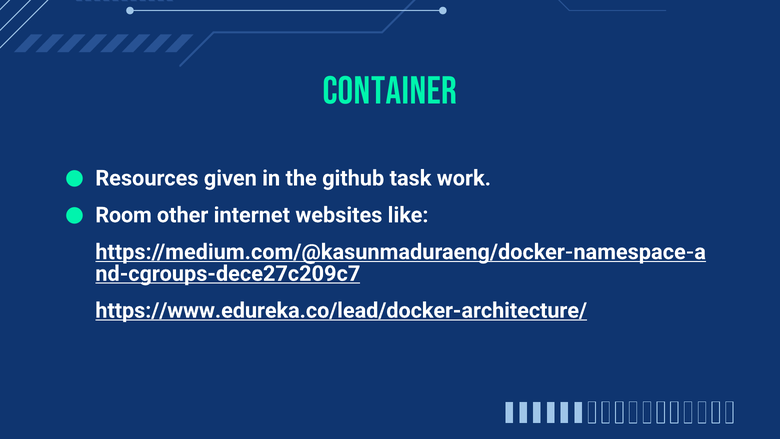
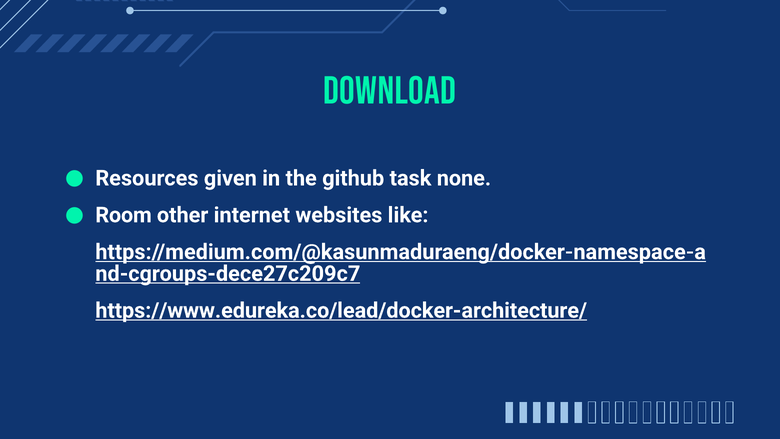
CONTAINER: CONTAINER -> DOWNLOAD (390, 91)
work: work -> none (464, 178)
